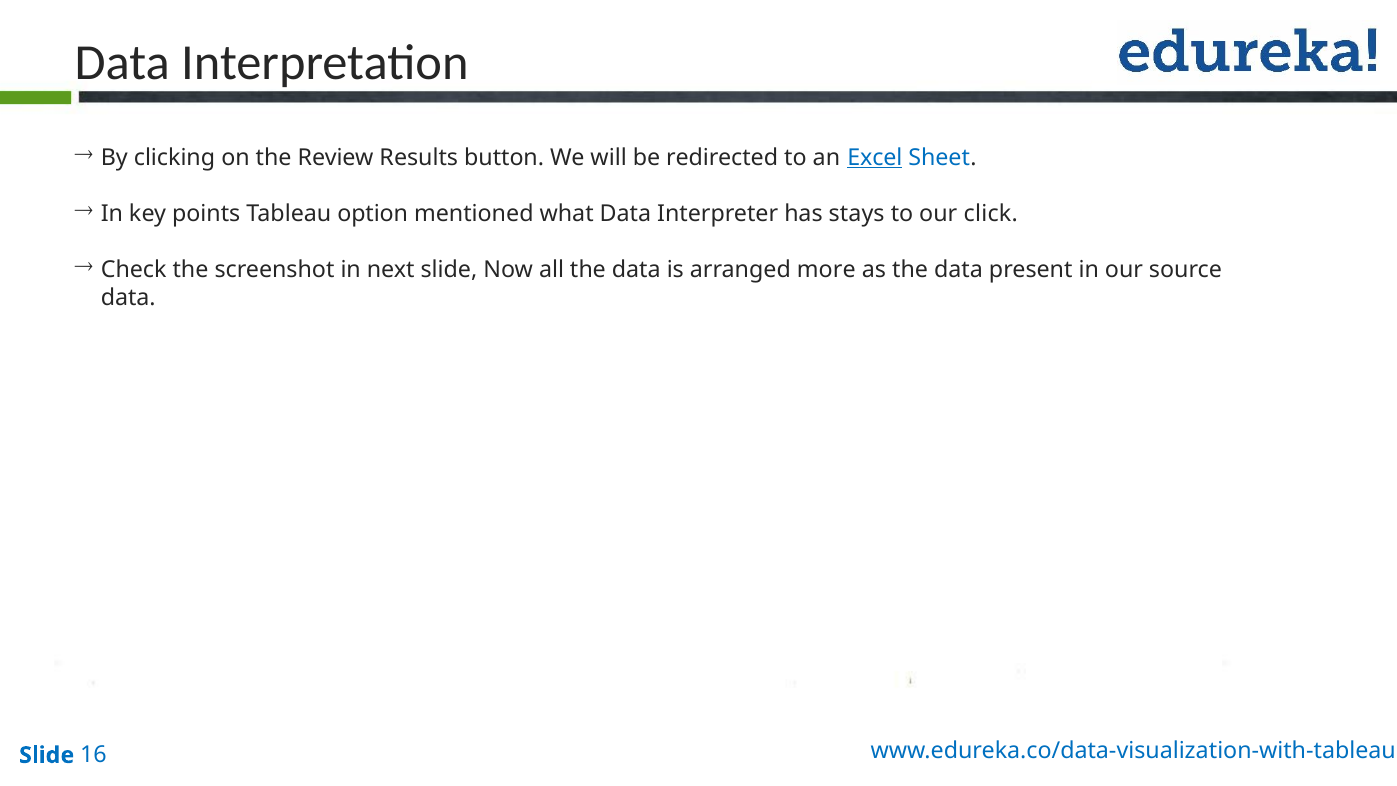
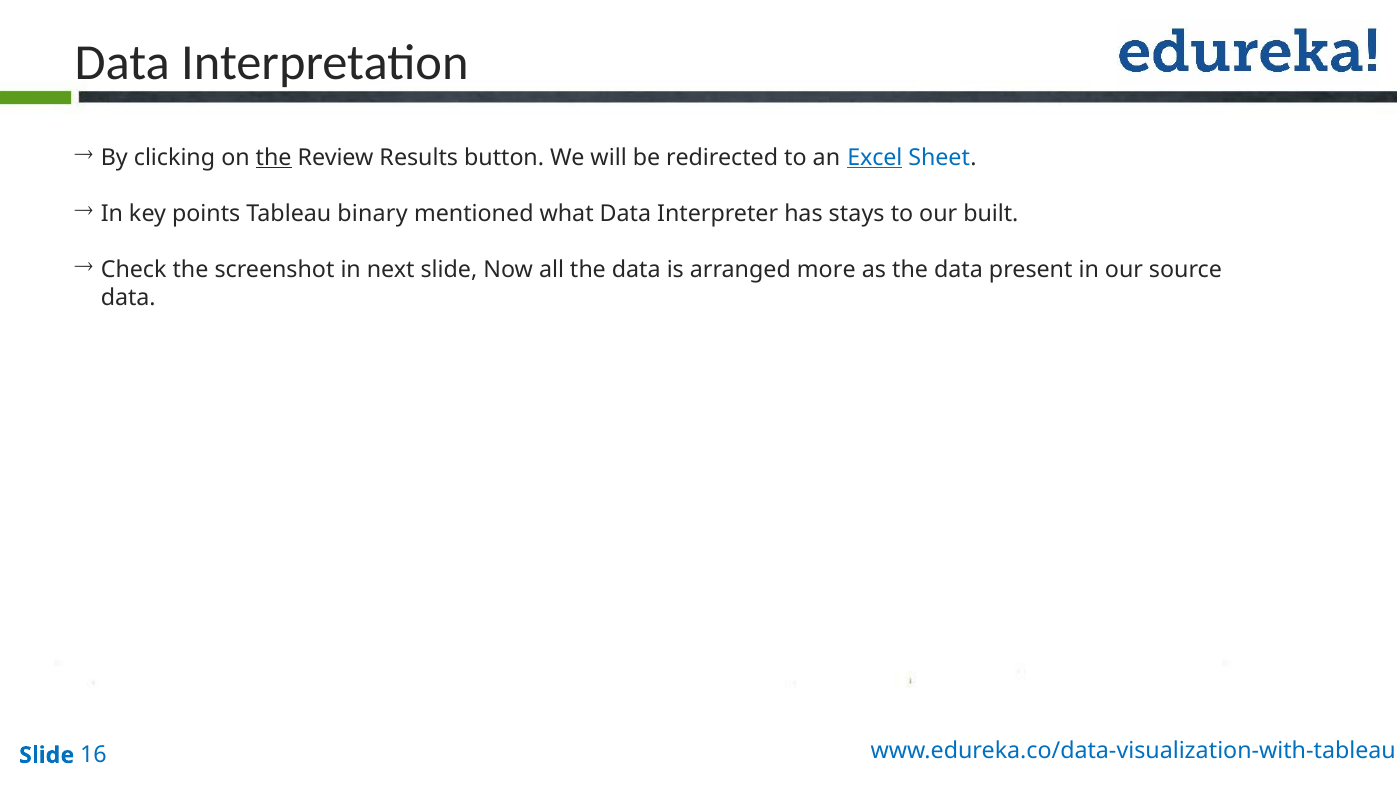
the underline: none -> present (274, 158)
option: option -> binary (373, 214)
click: click -> built (991, 214)
